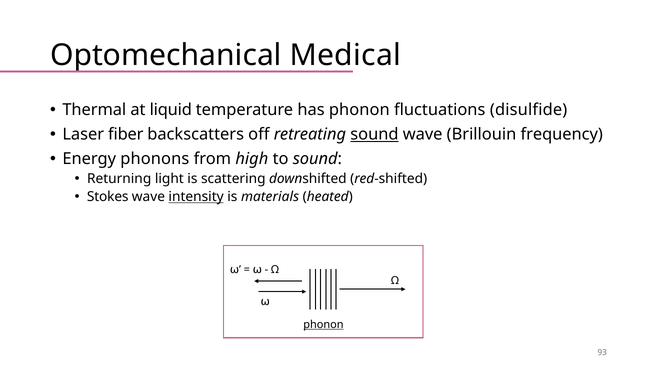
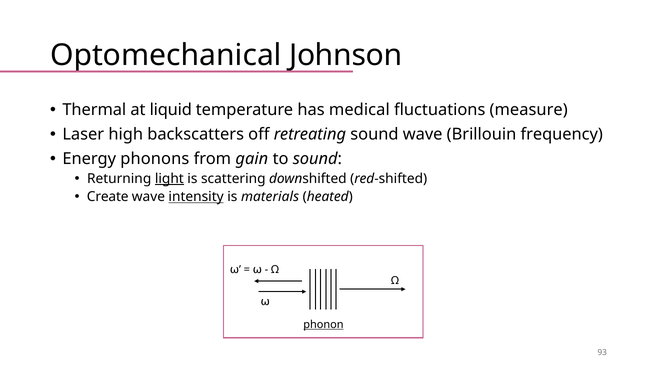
Medical: Medical -> Johnson (346, 55)
has phonon: phonon -> medical (359, 110)
disulfide: disulfide -> measure (529, 110)
fiber: fiber -> high (126, 134)
sound underline: present -> none (374, 134)
high: high -> gain (252, 159)
light underline: none -> present (169, 178)
Stokes: Stokes -> Create (108, 197)
